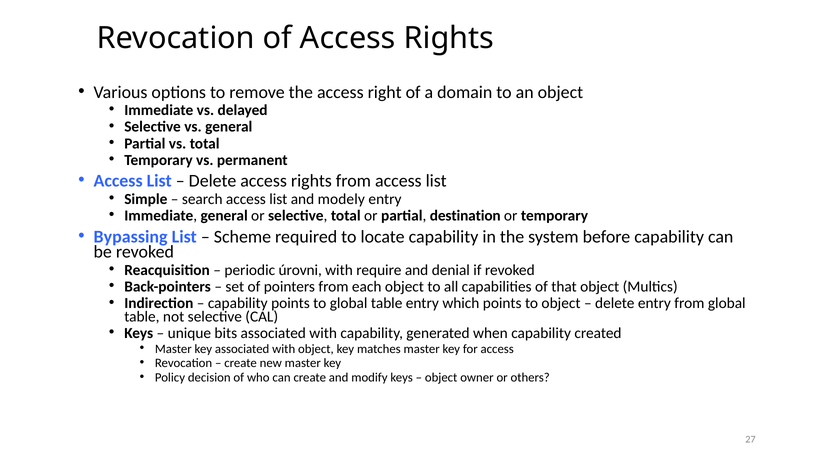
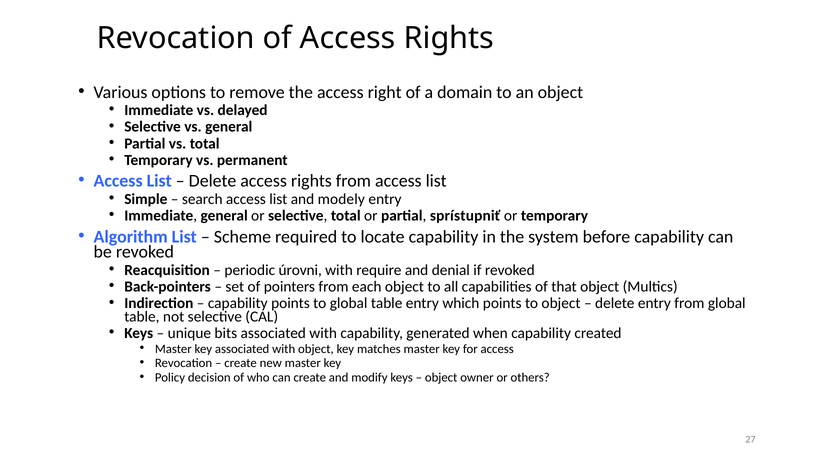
destination: destination -> sprístupniť (465, 216)
Bypassing: Bypassing -> Algorithm (131, 237)
